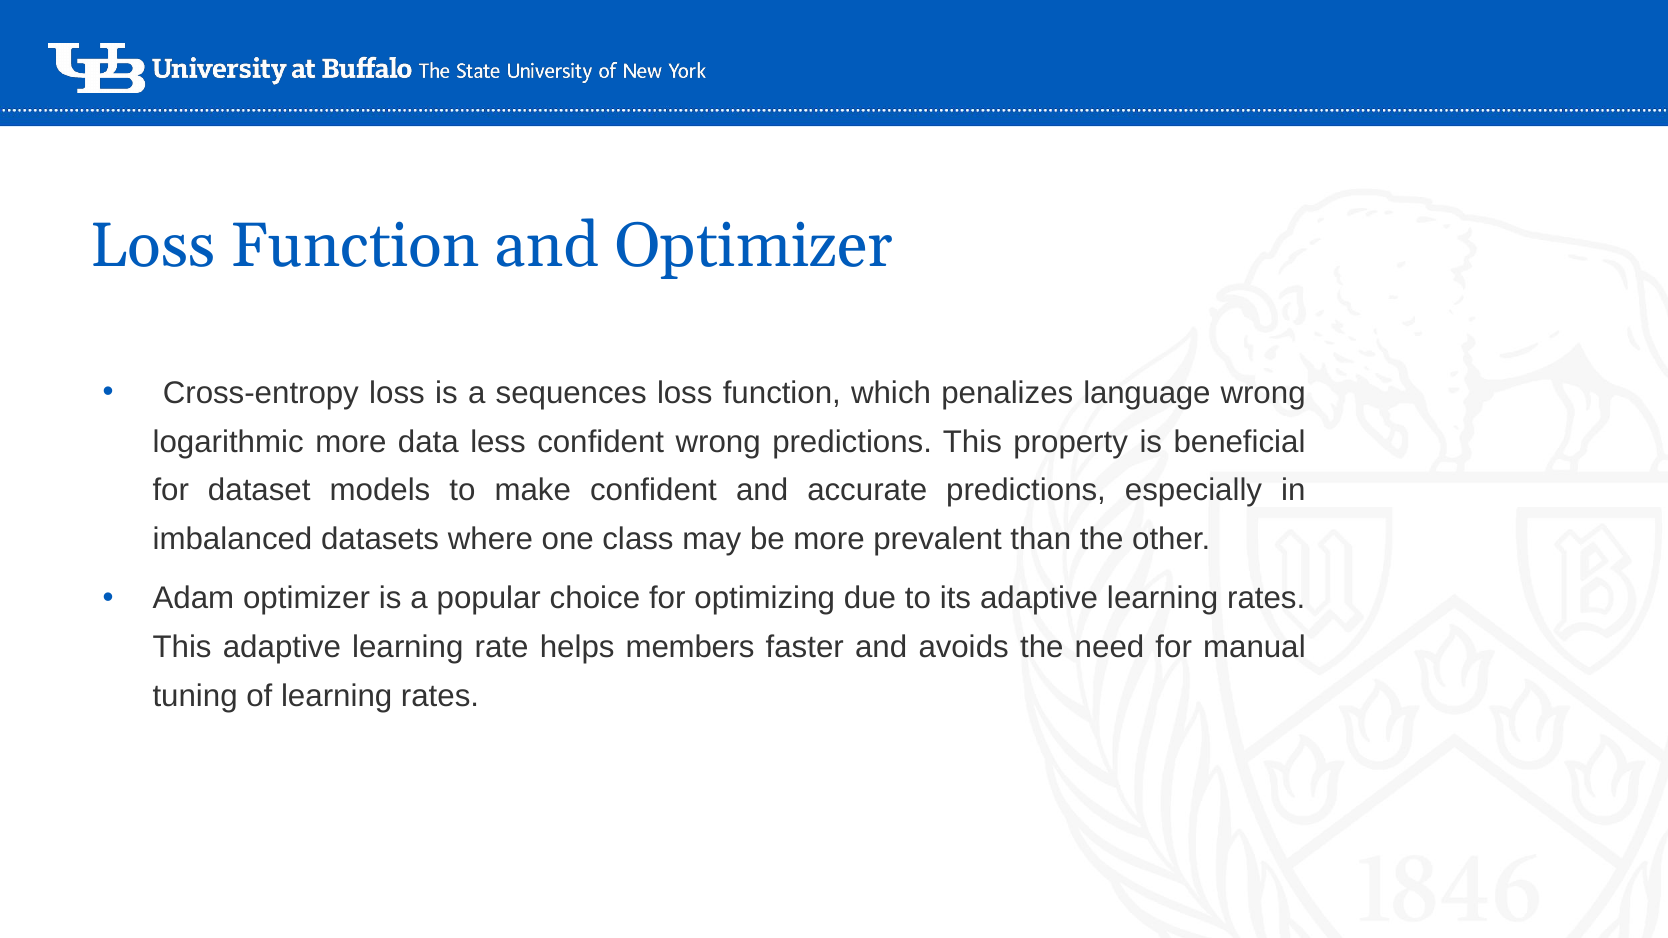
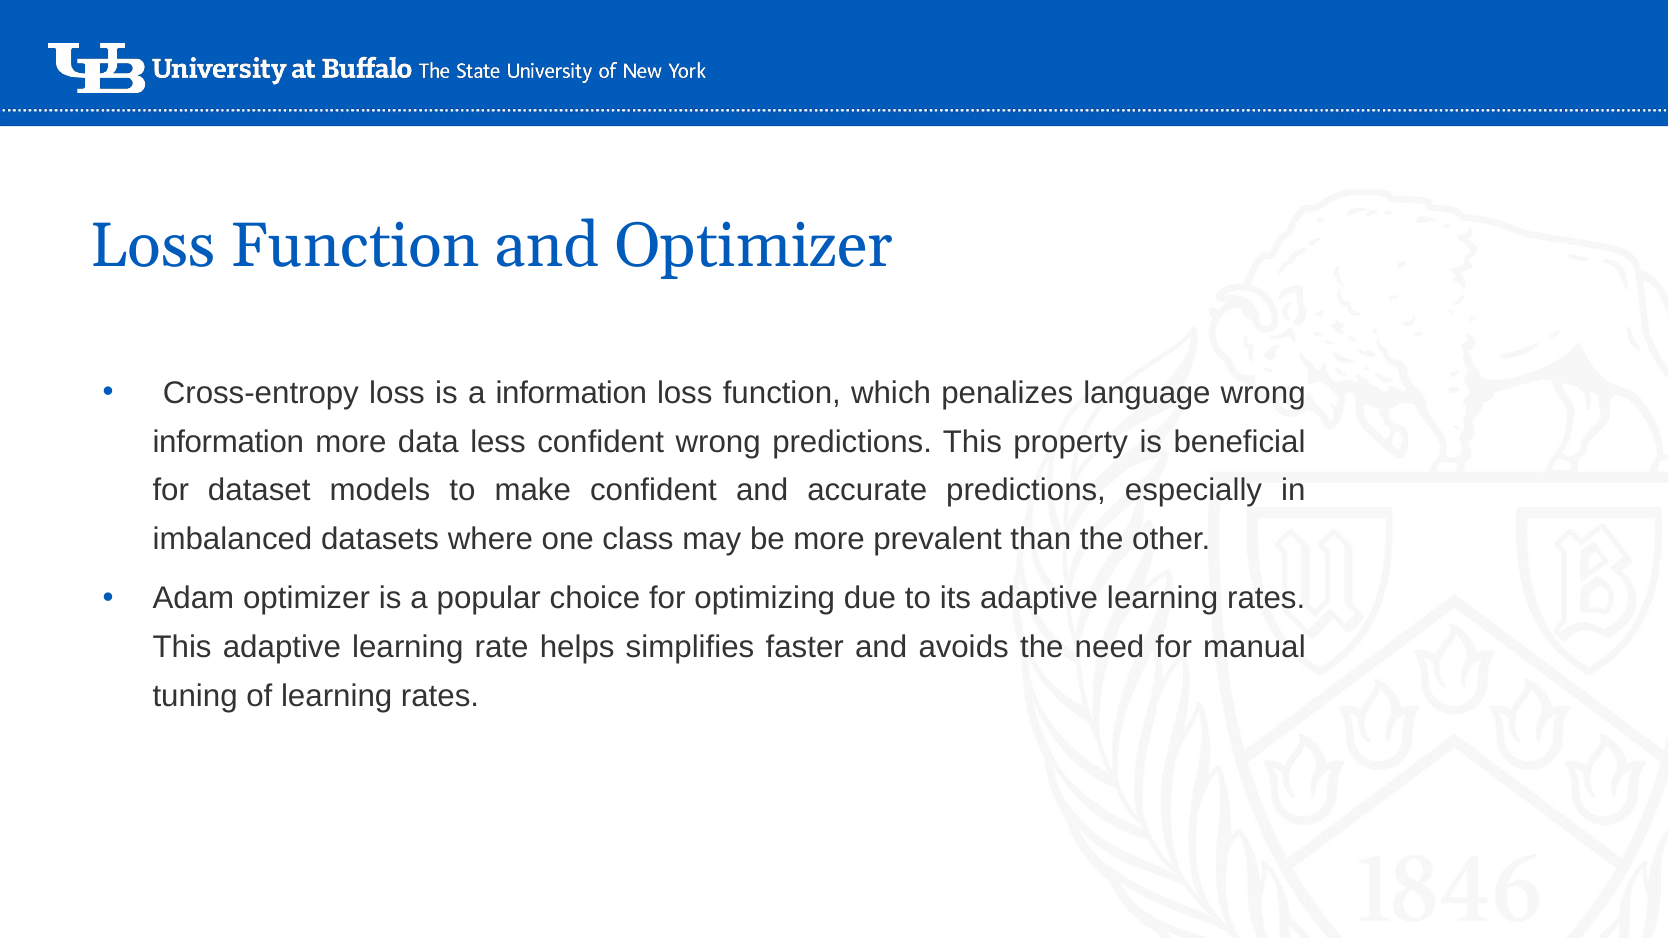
a sequences: sequences -> information (571, 393)
logarithmic: logarithmic -> information (228, 442)
members: members -> simplifies (690, 647)
